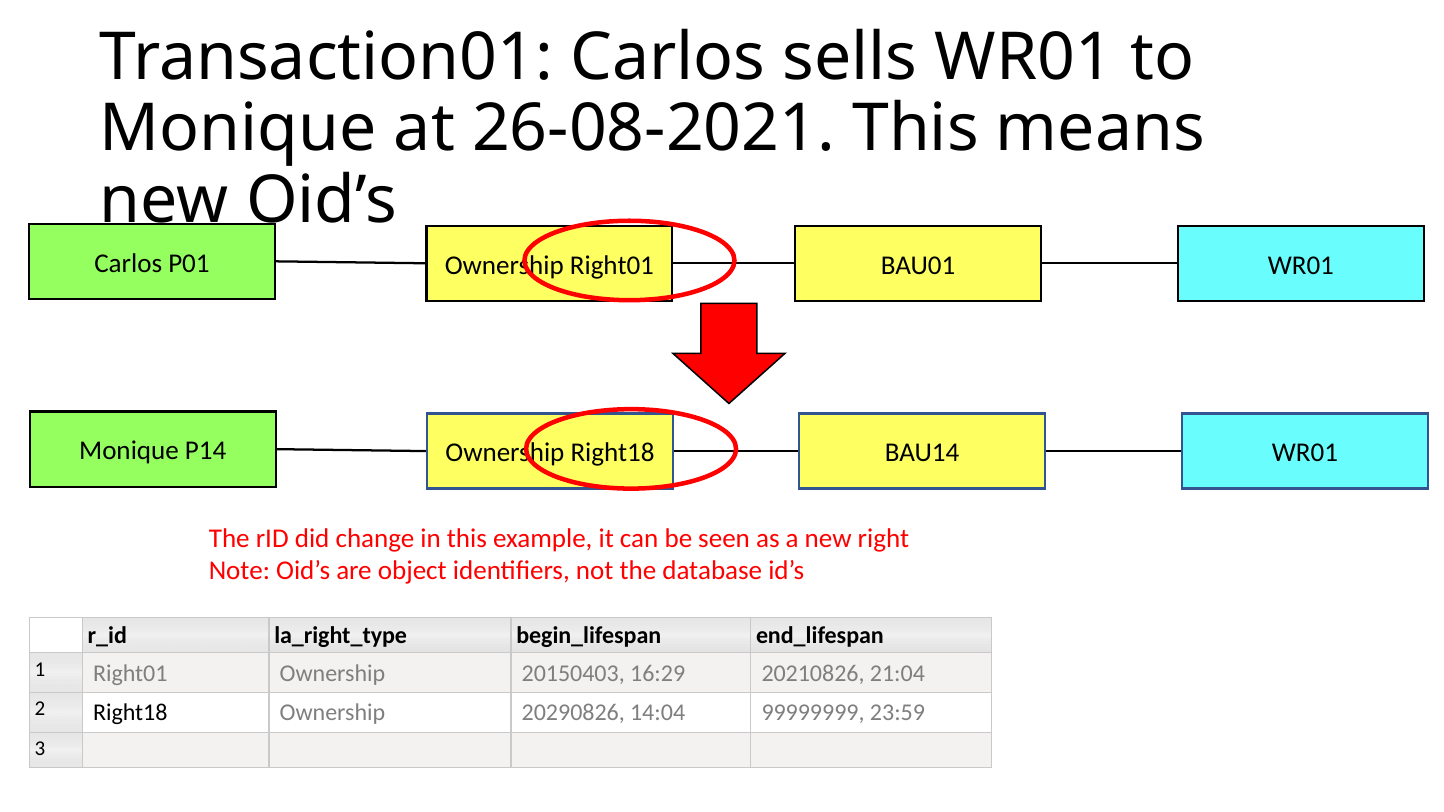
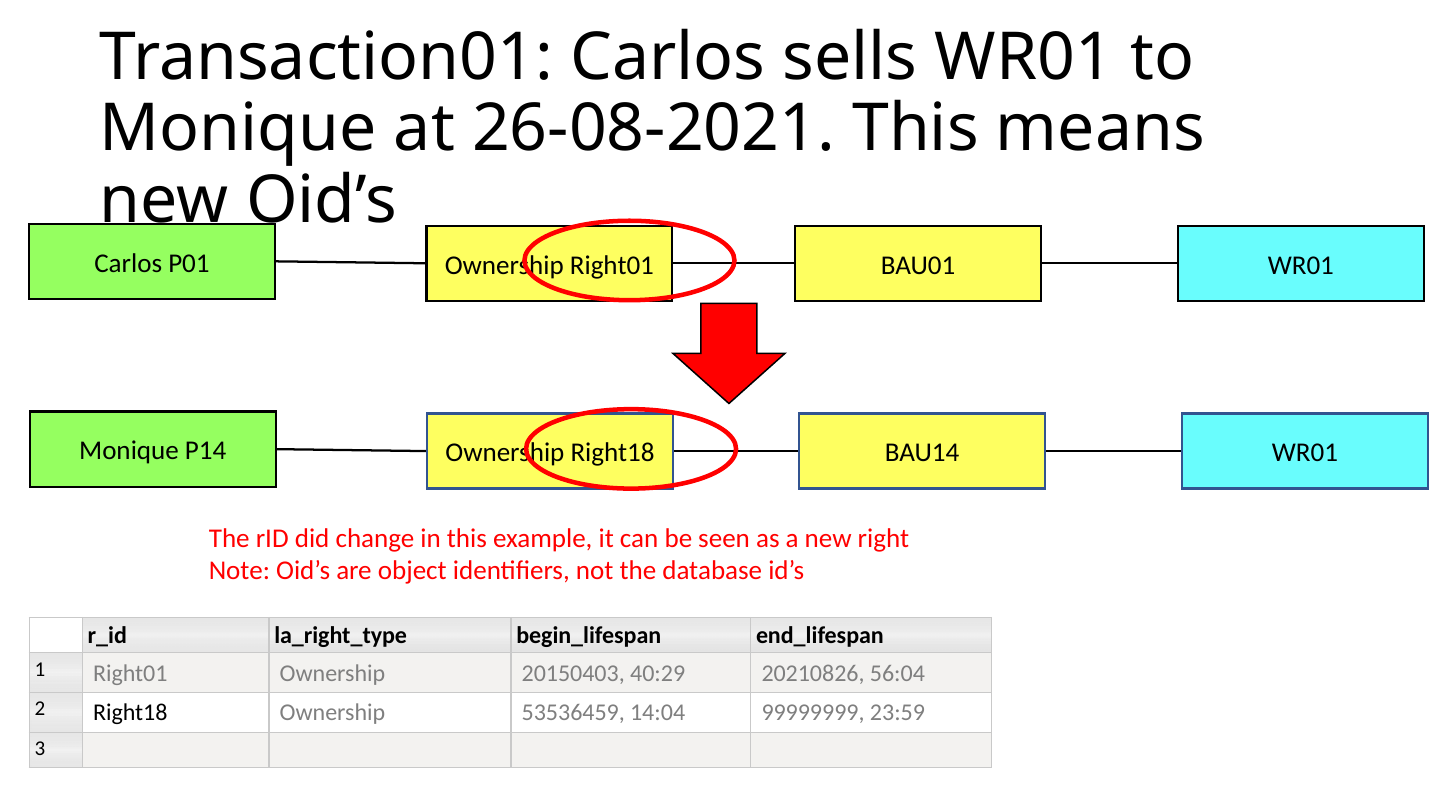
16:29: 16:29 -> 40:29 (658, 673)
21:04: 21:04 -> 56:04 (897, 673)
20290826: 20290826 -> 53536459 (573, 713)
